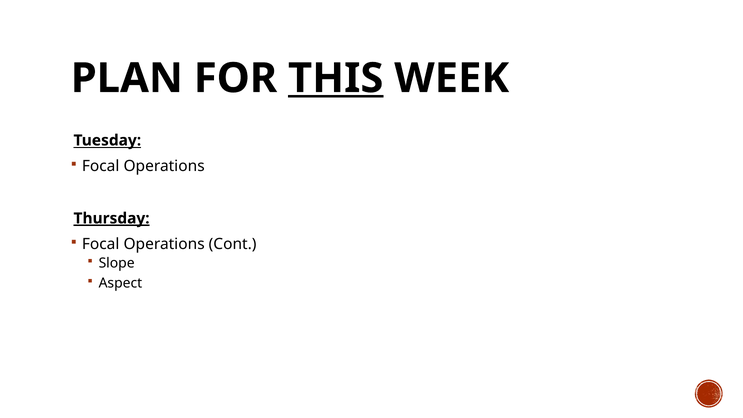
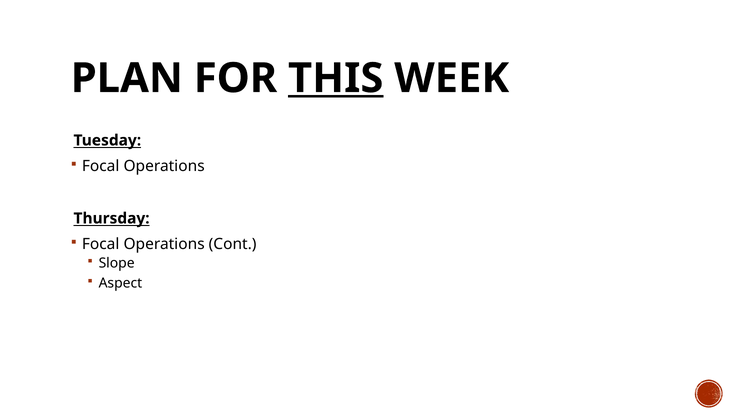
Thursday underline: present -> none (112, 218)
